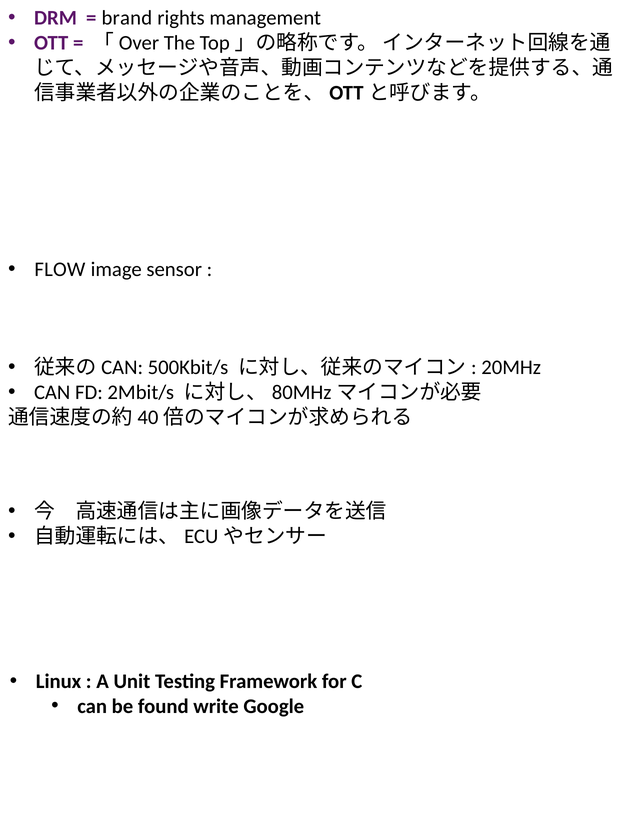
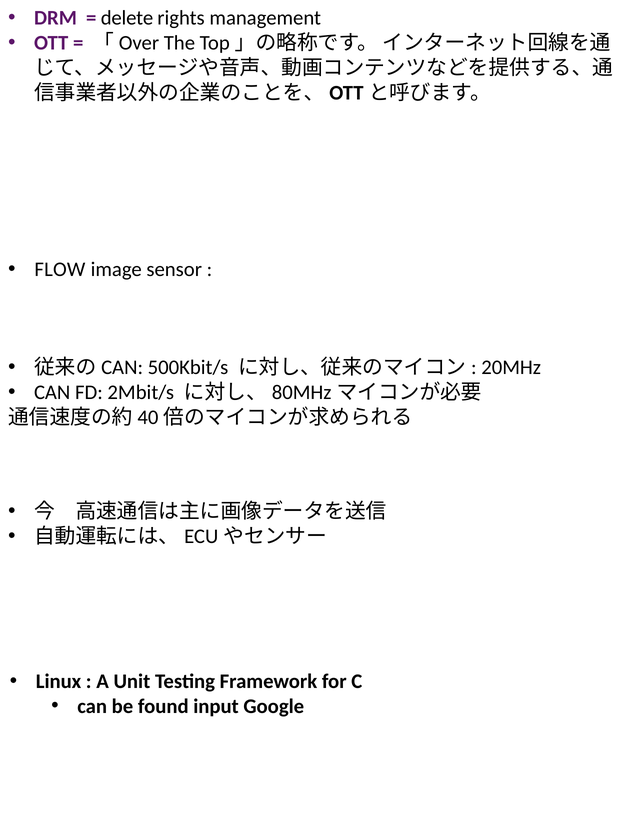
brand: brand -> delete (127, 18)
write: write -> input (216, 706)
